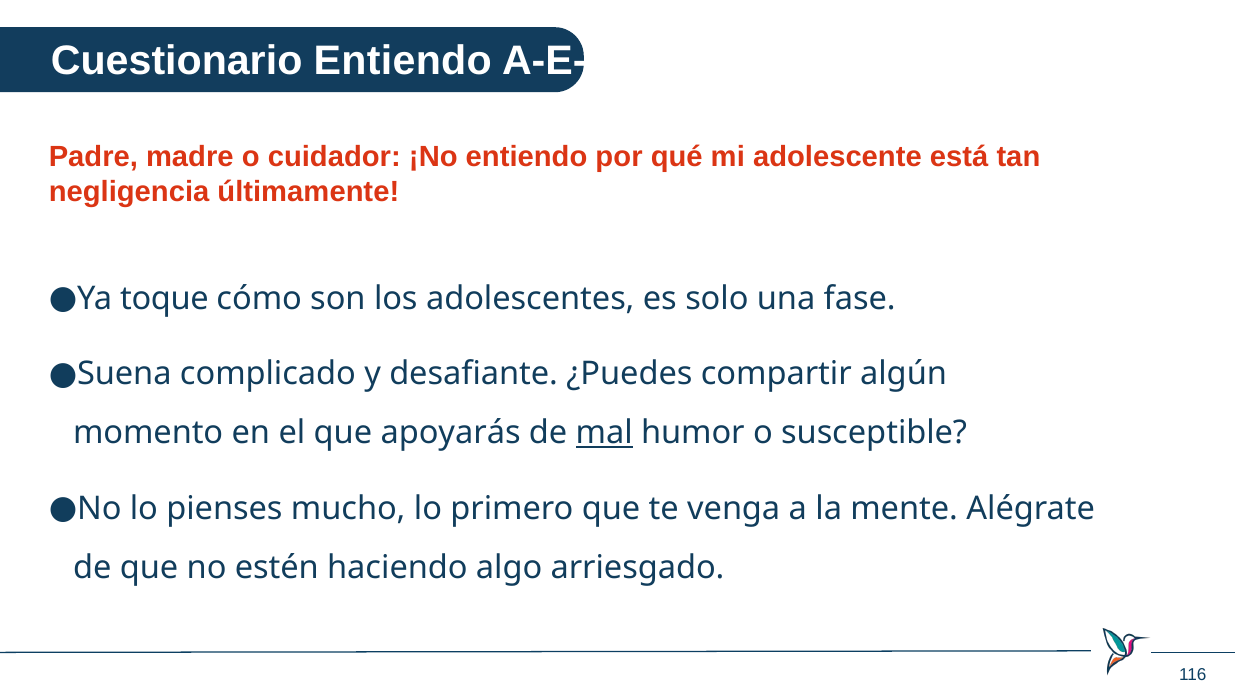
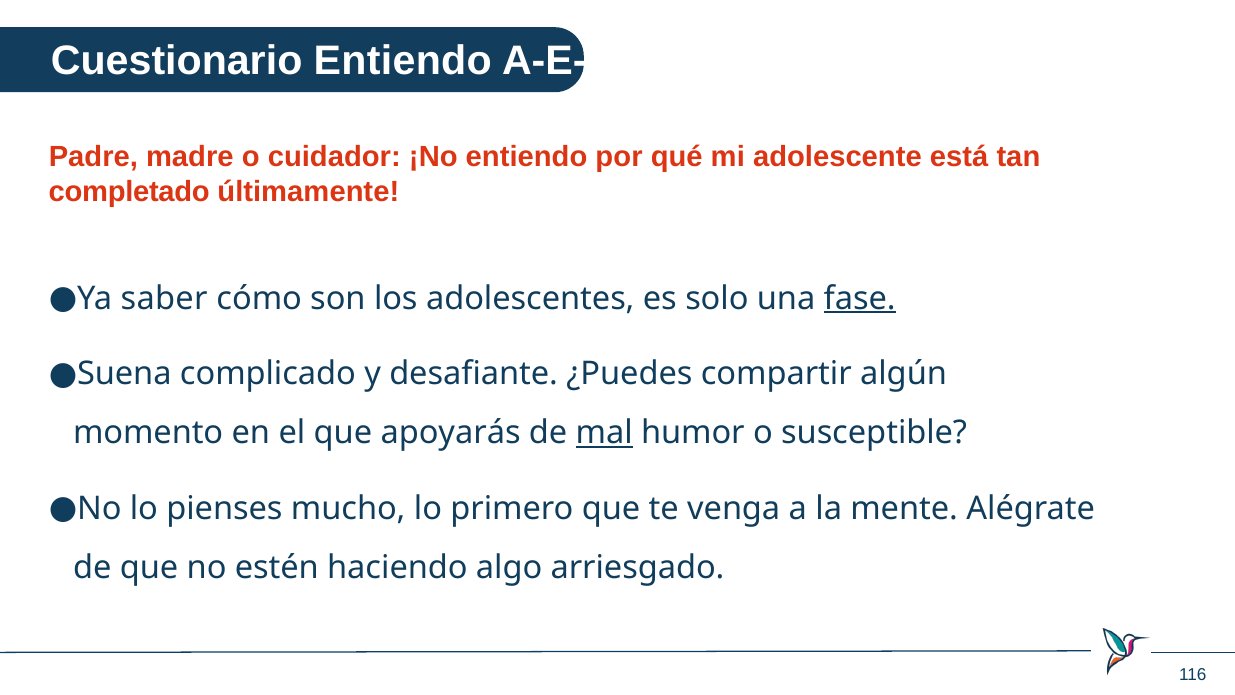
negligencia: negligencia -> completado (129, 192)
toque: toque -> saber (164, 298)
fase underline: none -> present (860, 298)
